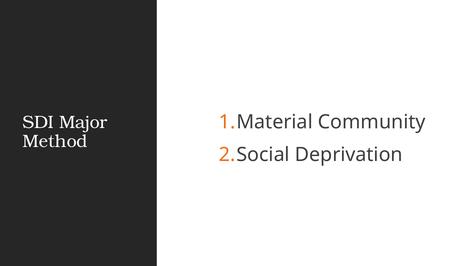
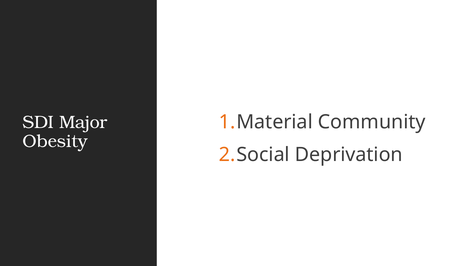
Method: Method -> Obesity (55, 141)
